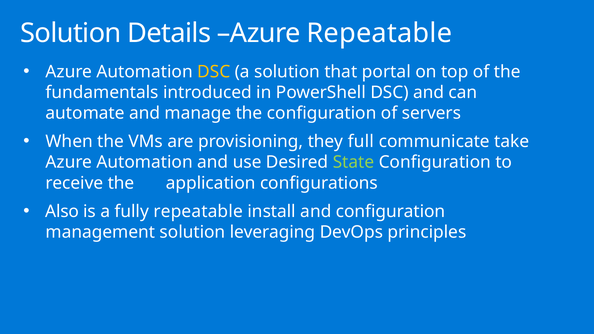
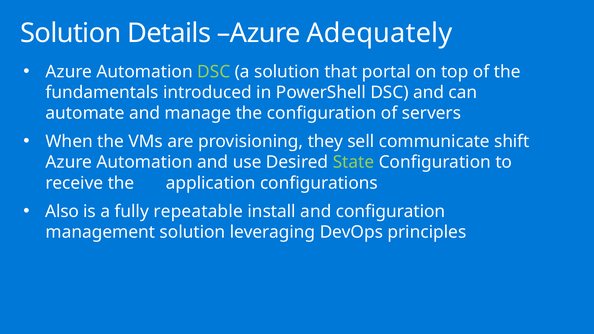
Azure Repeatable: Repeatable -> Adequately (379, 33)
DSC colour: yellow -> light green (214, 72)
full: full -> sell (361, 142)
take: take -> shift (512, 142)
